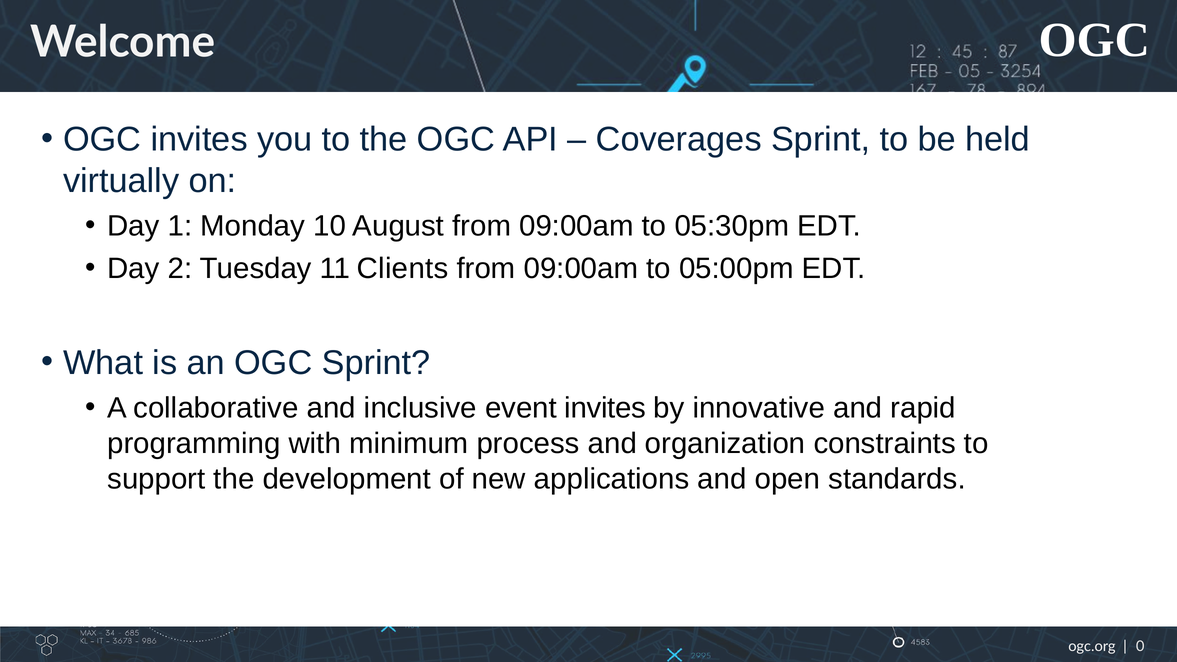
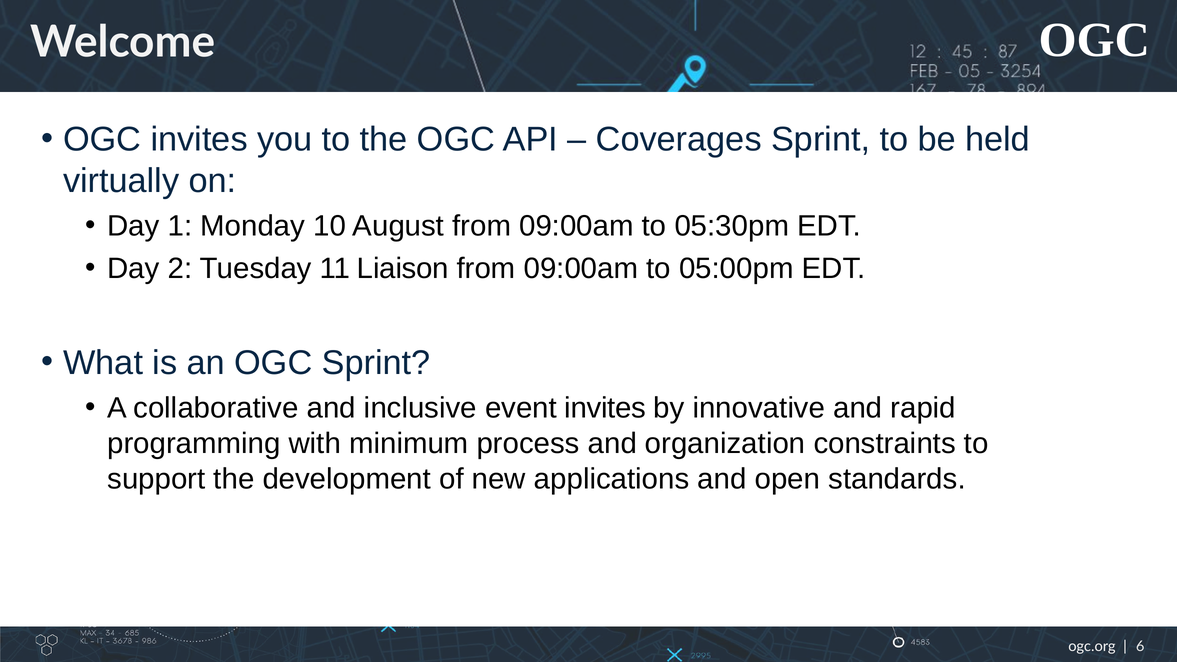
Clients: Clients -> Liaison (403, 269)
0: 0 -> 6 (1140, 647)
